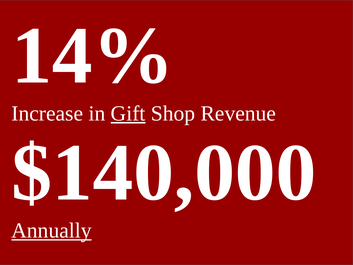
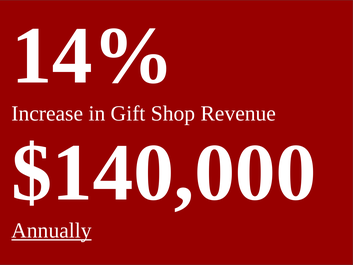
Gift underline: present -> none (128, 113)
